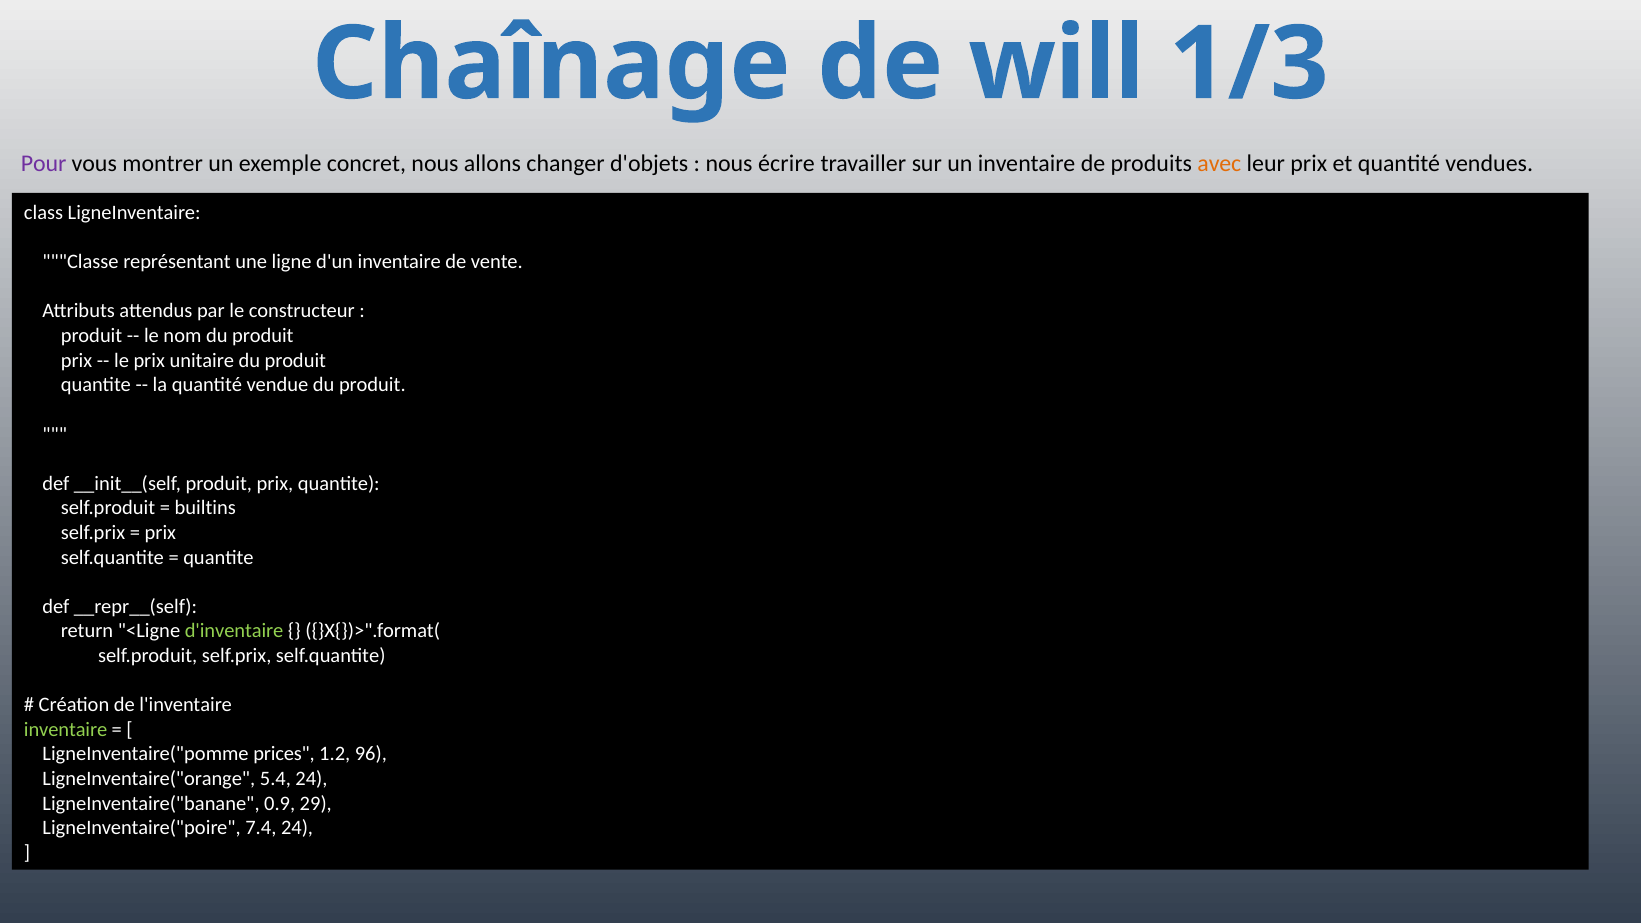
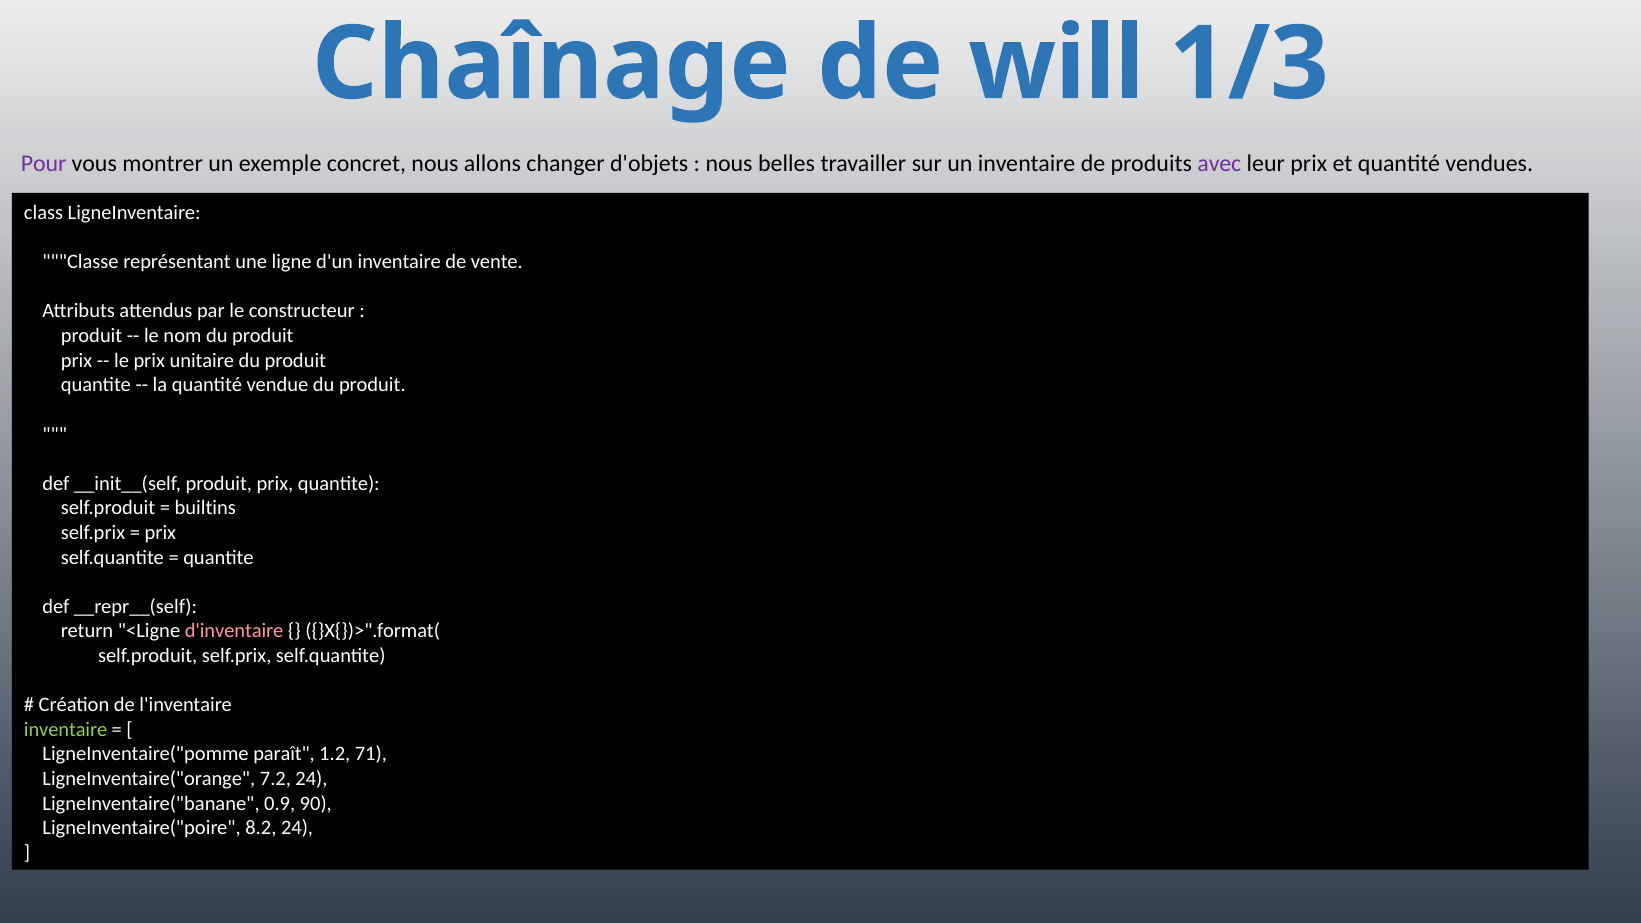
écrire: écrire -> belles (787, 163)
avec colour: orange -> purple (1219, 163)
d'inventaire colour: light green -> pink (234, 631)
prices: prices -> paraît (284, 754)
96: 96 -> 71 (371, 754)
5.4: 5.4 -> 7.2 (275, 779)
29: 29 -> 90 (316, 803)
7.4: 7.4 -> 8.2 (261, 828)
